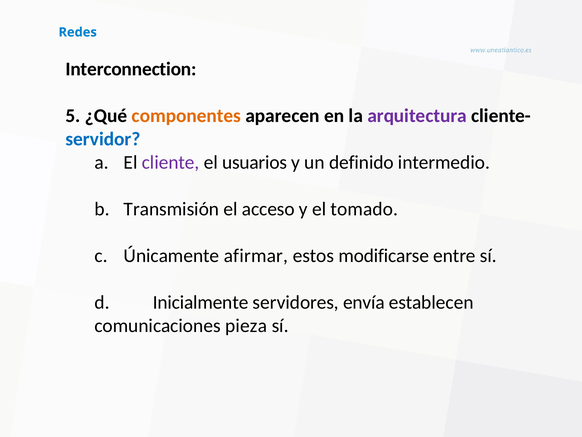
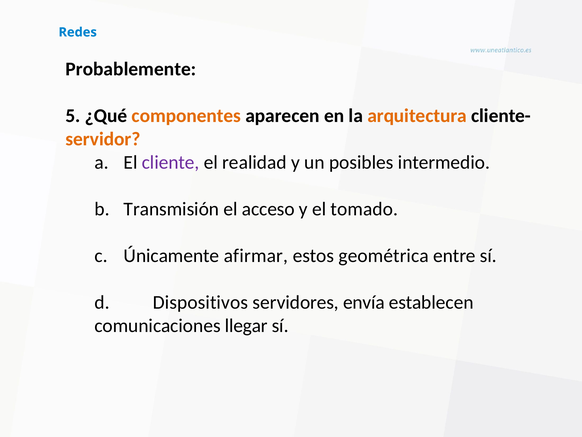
Interconnection: Interconnection -> Probablemente (131, 69)
arquitectura colour: purple -> orange (417, 116)
servidor colour: blue -> orange (103, 139)
usuarios: usuarios -> realidad (254, 162)
definido: definido -> posibles (361, 162)
modificarse: modificarse -> geométrica (384, 255)
Inicialmente: Inicialmente -> Dispositivos (200, 302)
pieza: pieza -> llegar (246, 325)
